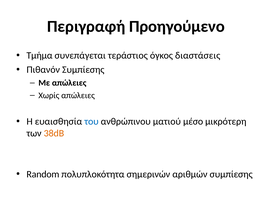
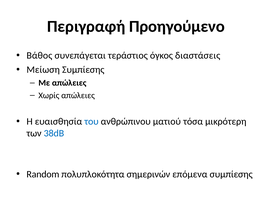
Τμήμα: Τμήμα -> Βάθος (39, 56)
Πιθανόν: Πιθανόν -> Μείωση (43, 70)
μέσο: μέσο -> τόσα (193, 122)
38dB colour: orange -> blue (54, 133)
αριθμών: αριθμών -> επόμενα (190, 174)
